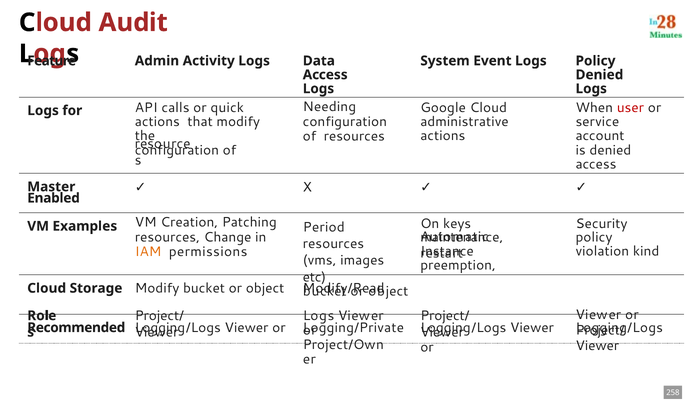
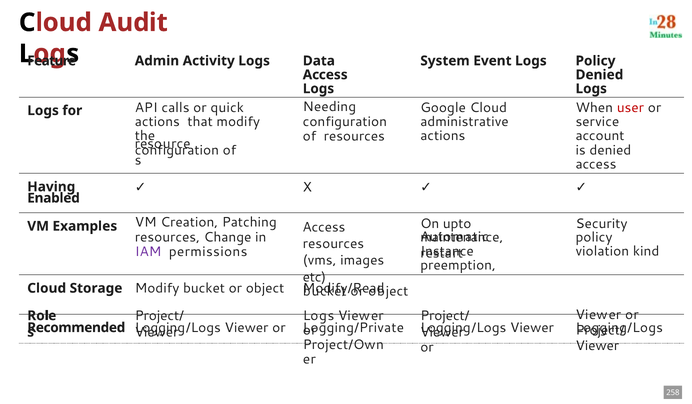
Master: Master -> Having (51, 187)
keys: keys -> upto (457, 223)
Period: Period -> Access (324, 227)
IAM colour: orange -> purple (148, 252)
